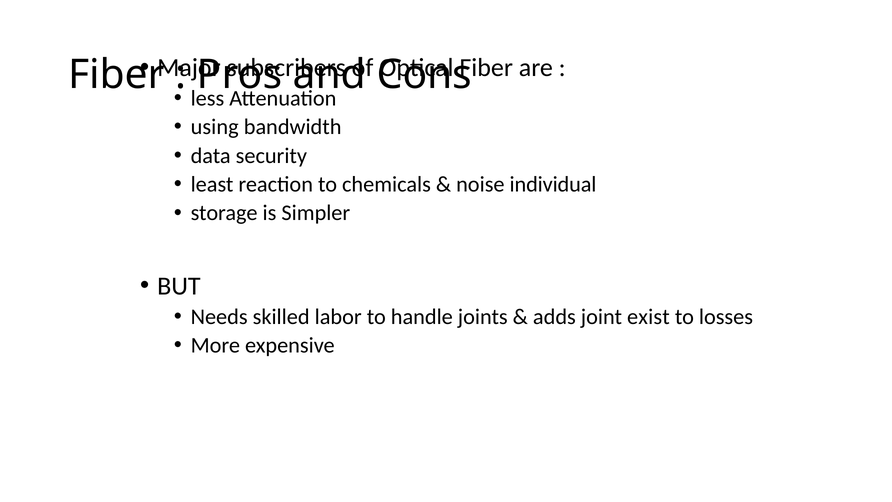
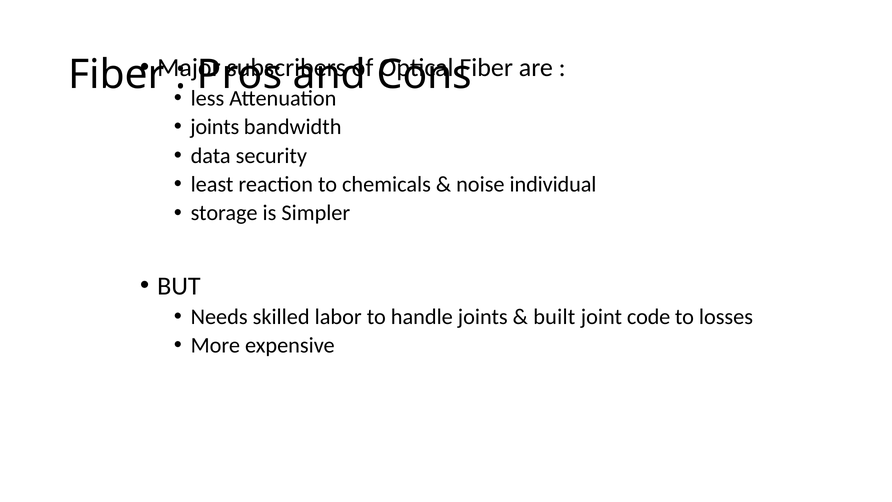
using: using -> joints (215, 127)
adds: adds -> built (554, 317)
exist: exist -> code (649, 317)
